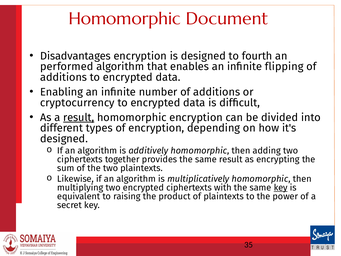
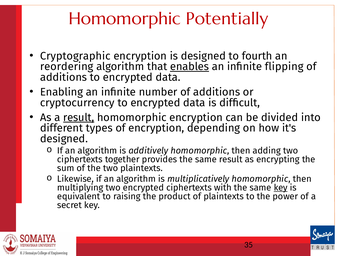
Document: Document -> Potentially (227, 19)
Disadvantages: Disadvantages -> Cryptographic (75, 56)
performed: performed -> reordering (67, 67)
enables underline: none -> present (190, 67)
